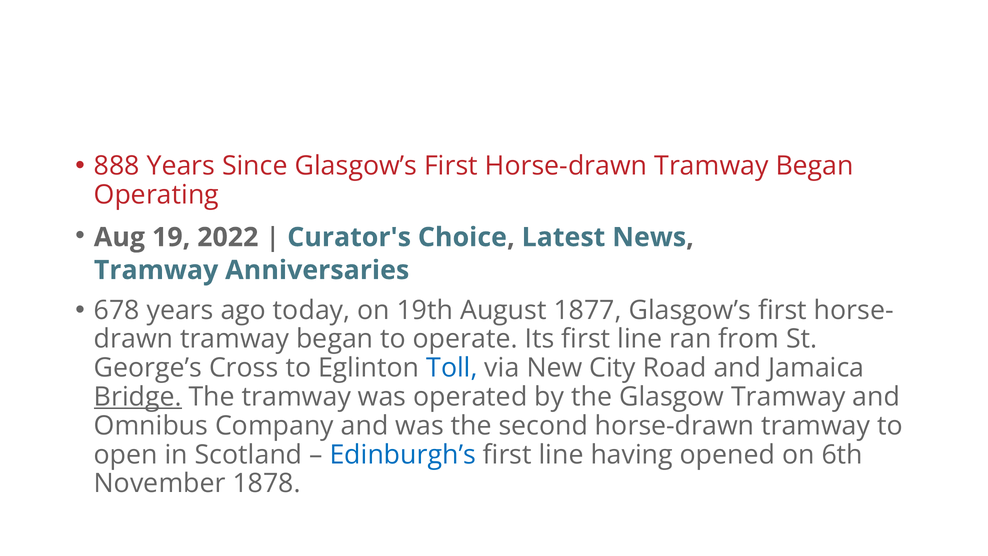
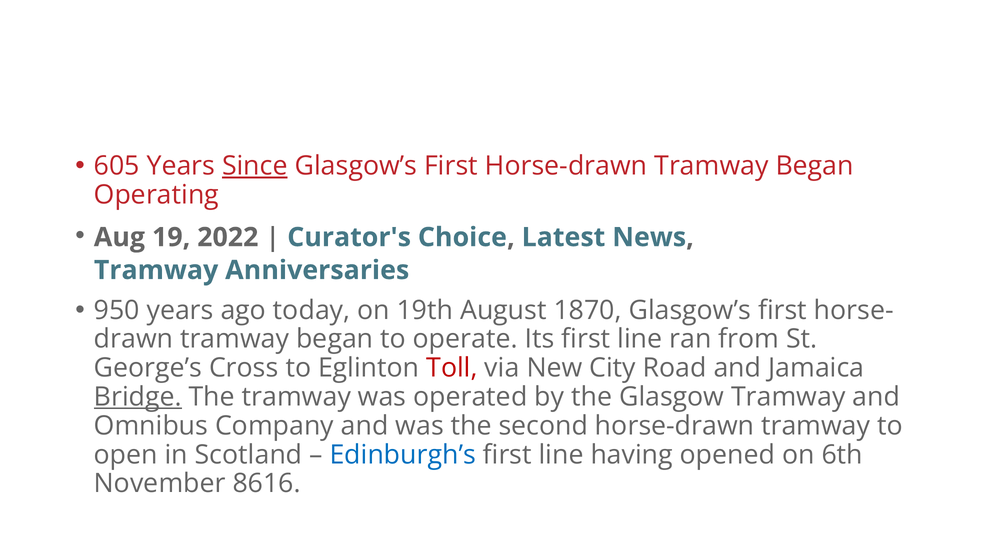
888: 888 -> 605 (117, 166)
Since underline: none -> present (255, 166)
678: 678 -> 950 (117, 310)
1877: 1877 -> 1870 (588, 310)
Toll colour: blue -> red (452, 368)
1878: 1878 -> 8616 (267, 483)
